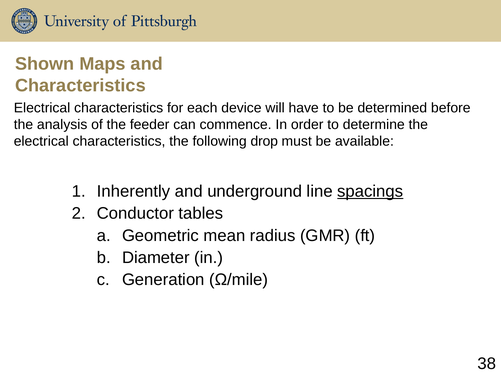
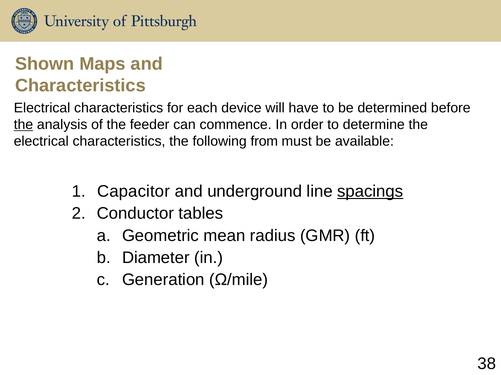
the underline: none -> present (23, 125)
drop: drop -> from (264, 142)
Inherently: Inherently -> Capacitor (134, 192)
